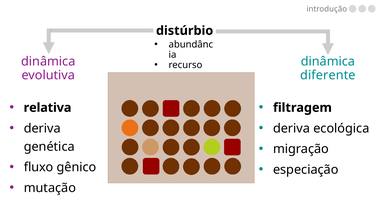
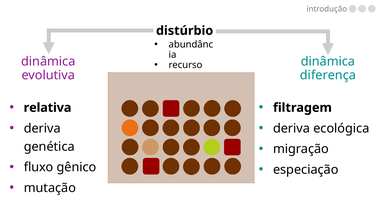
diferente: diferente -> diferença (328, 75)
